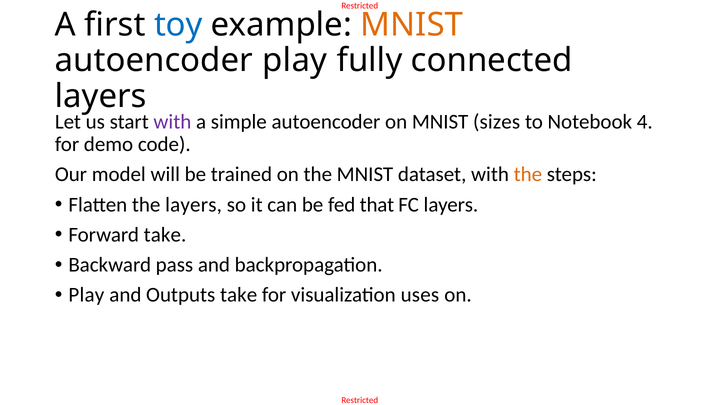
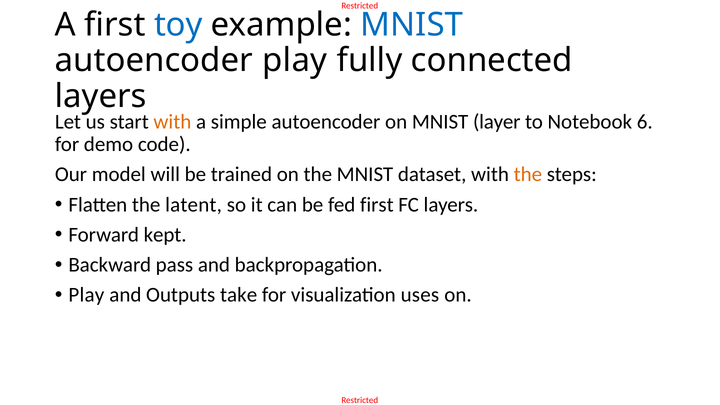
MNIST colour: orange -> blue (412, 25)
with colour: purple -> orange (172, 122)
sizes: sizes -> layer (497, 122)
4: 4 -> 6 (645, 122)
the layers: layers -> latent (194, 205)
fed that: that -> first (377, 205)
Forward take: take -> kept (165, 235)
